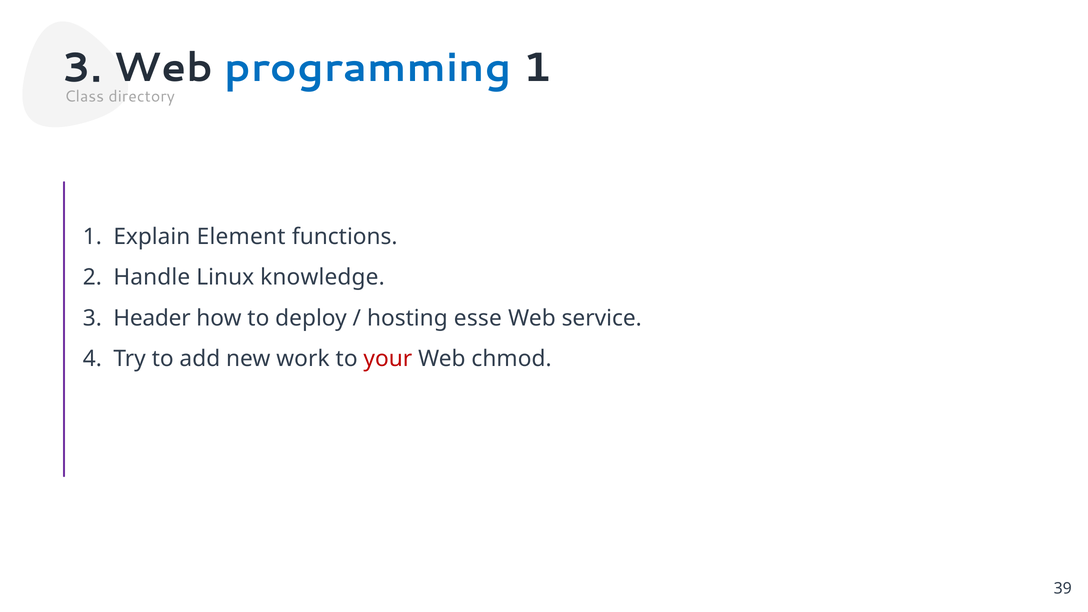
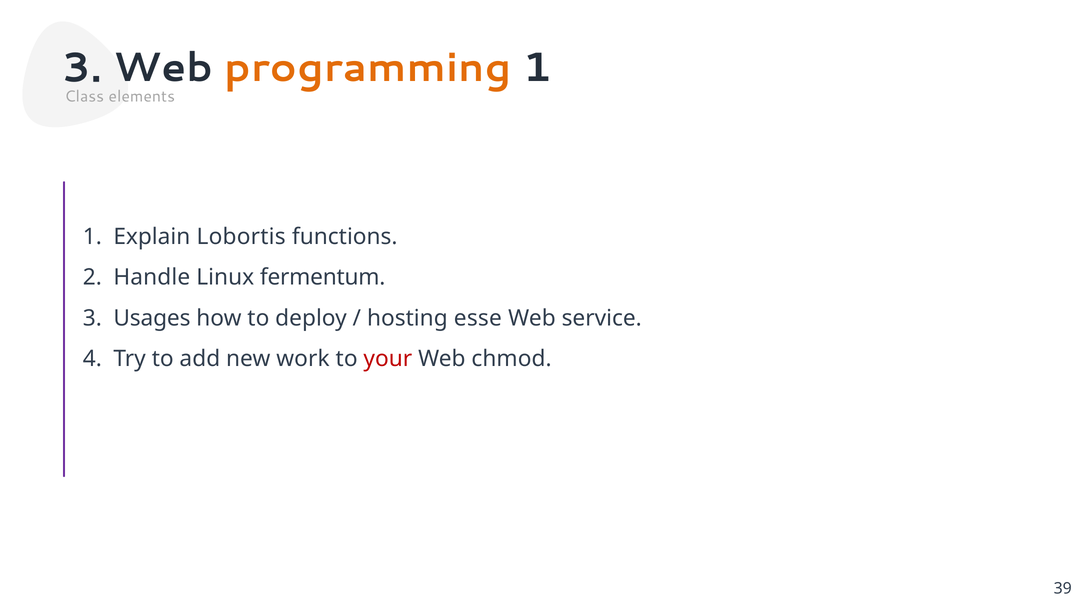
programming colour: blue -> orange (368, 68)
directory: directory -> elements (142, 97)
Element: Element -> Lobortis (241, 237)
knowledge: knowledge -> fermentum (323, 277)
Header: Header -> Usages (152, 318)
